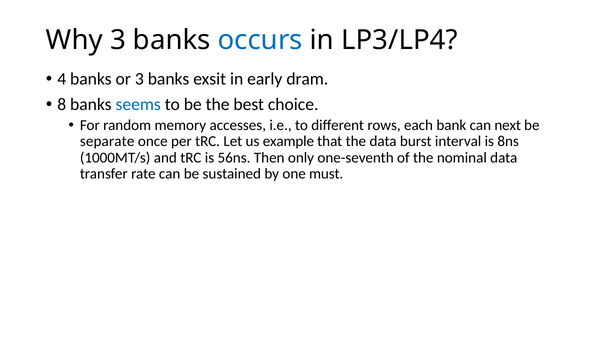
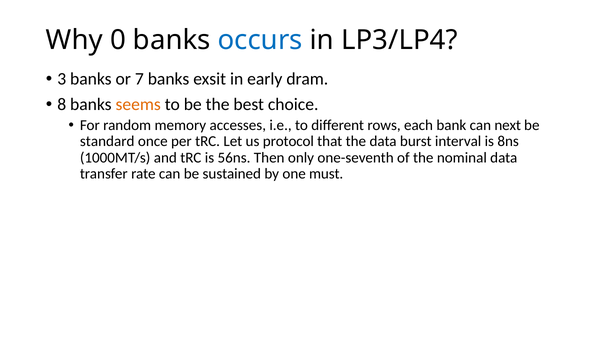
Why 3: 3 -> 0 (118, 40)
4: 4 -> 3 (62, 79)
or 3: 3 -> 7 (139, 79)
seems colour: blue -> orange (138, 104)
separate: separate -> standard (107, 142)
example: example -> protocol (288, 142)
